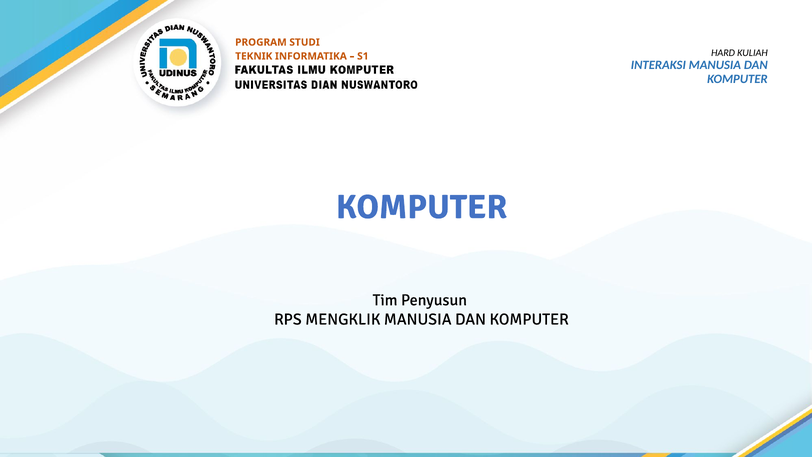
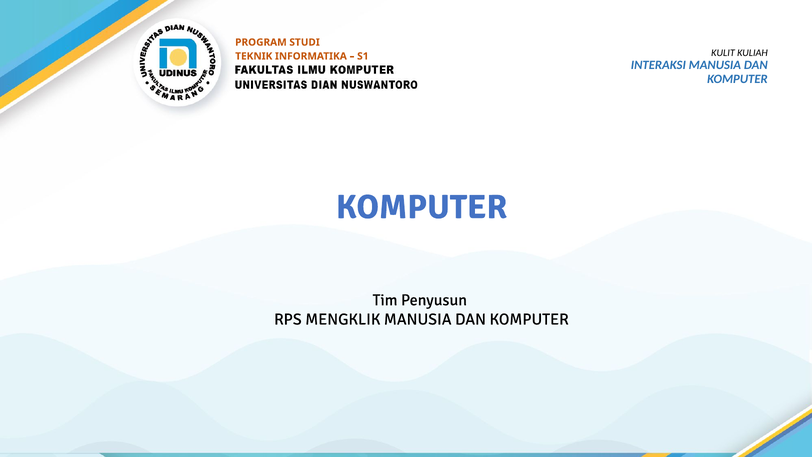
HARD: HARD -> KULIT (723, 53)
